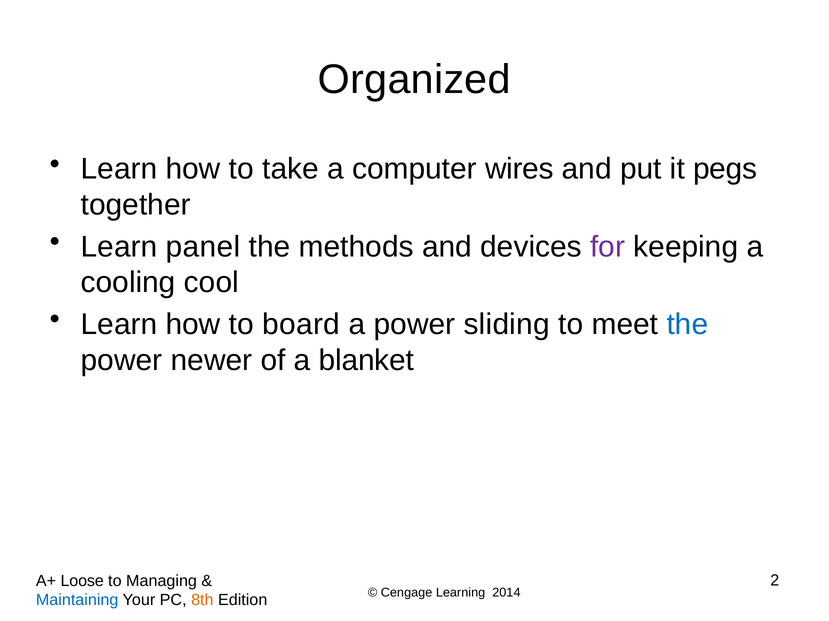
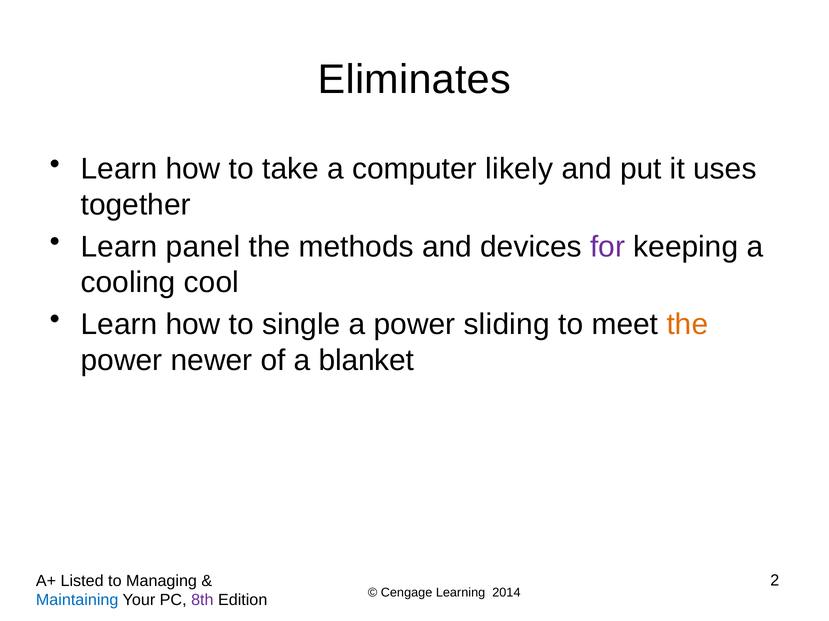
Organized: Organized -> Eliminates (414, 80)
wires: wires -> likely (519, 169)
pegs: pegs -> uses (725, 169)
board: board -> single (301, 325)
the colour: blue -> orange (687, 325)
Loose: Loose -> Listed (82, 581)
8th colour: orange -> purple (202, 601)
